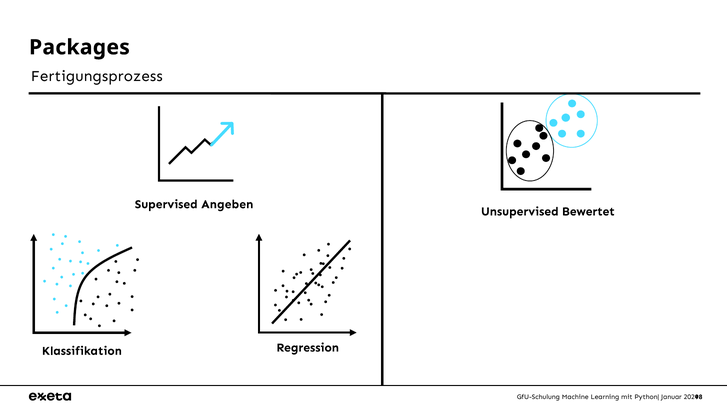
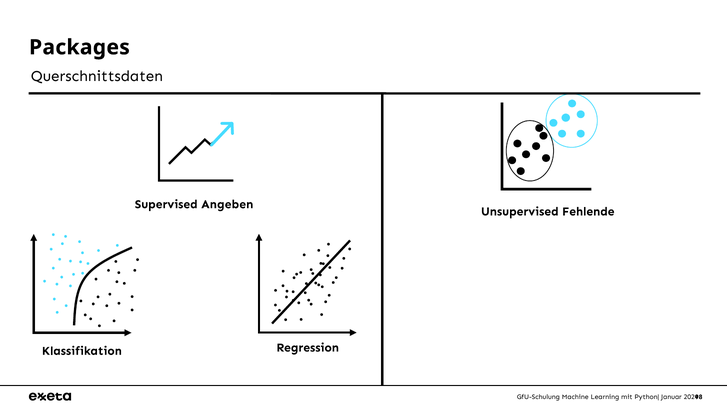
Fertigungsprozess: Fertigungsprozess -> Querschnittsdaten (97, 76)
Bewertet: Bewertet -> Fehlende (588, 211)
